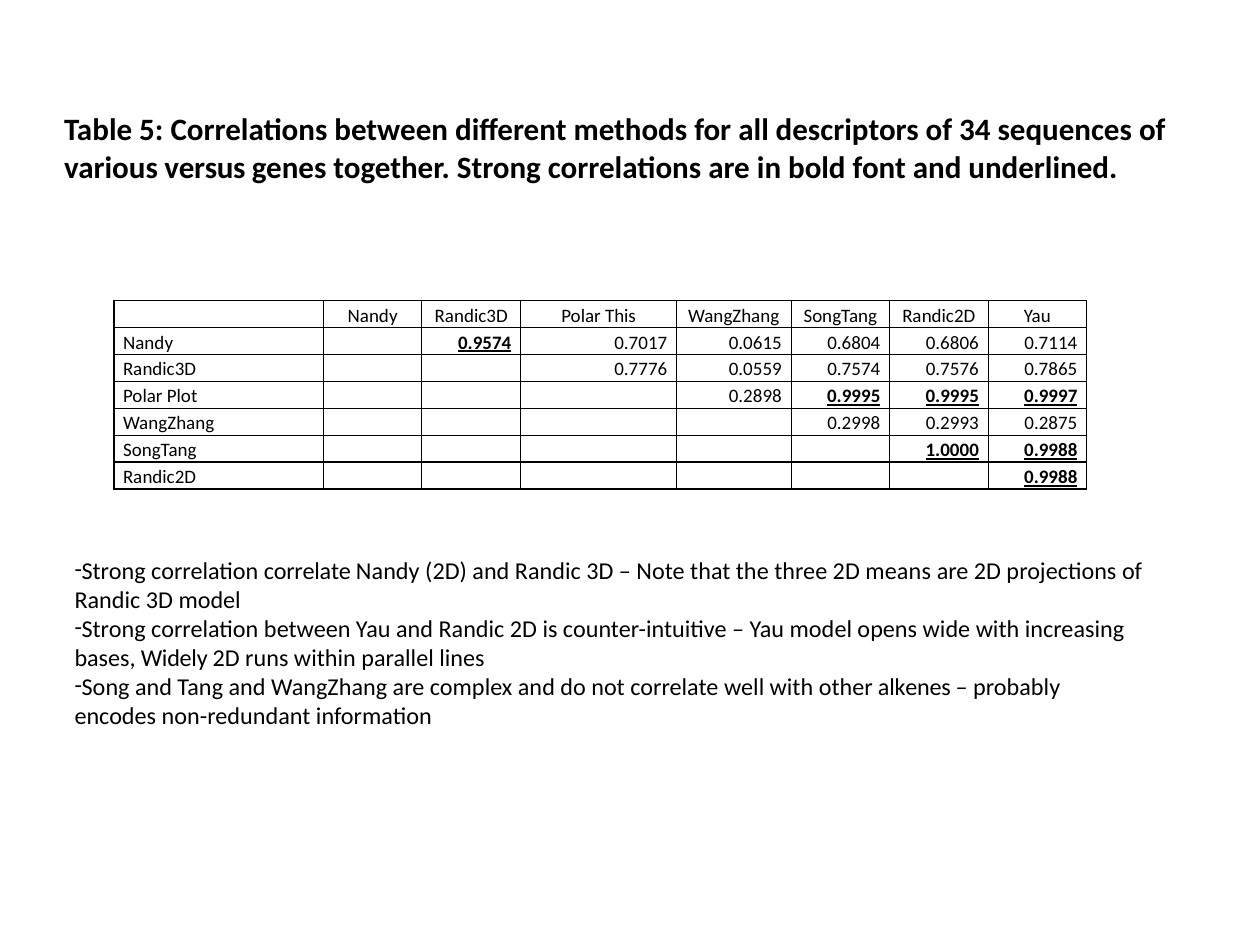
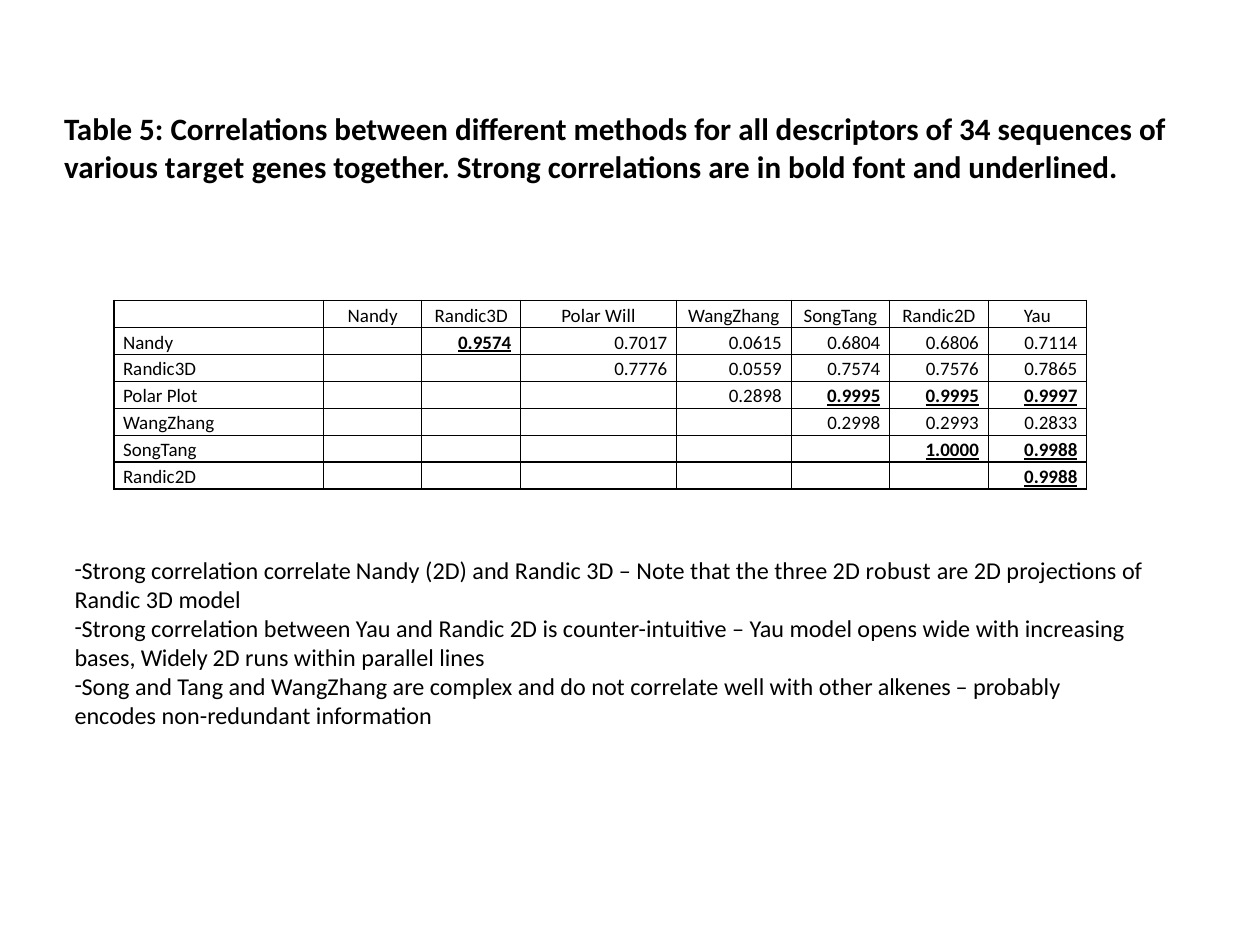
versus: versus -> target (205, 168)
This: This -> Will (620, 316)
0.2875: 0.2875 -> 0.2833 (1051, 423)
means: means -> robust (898, 571)
